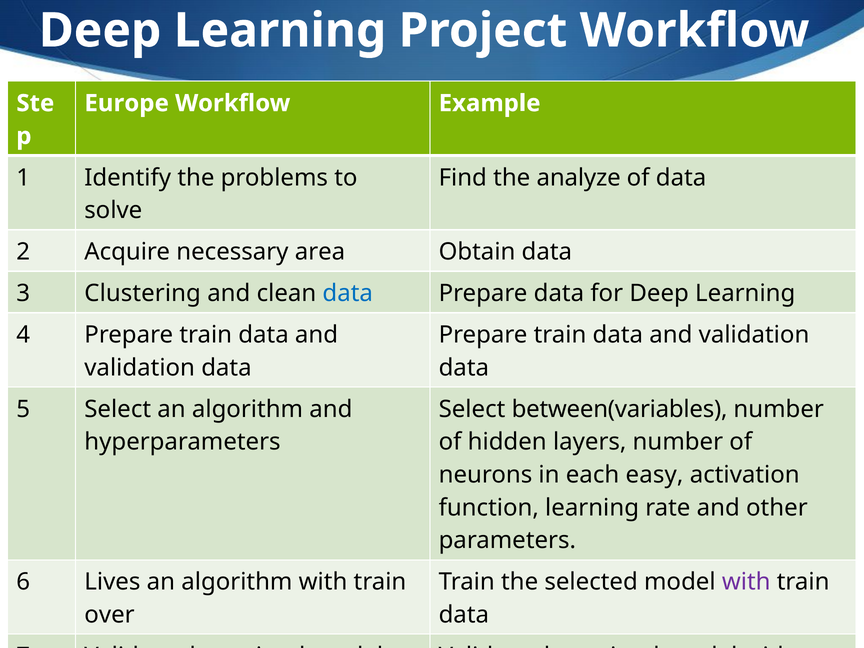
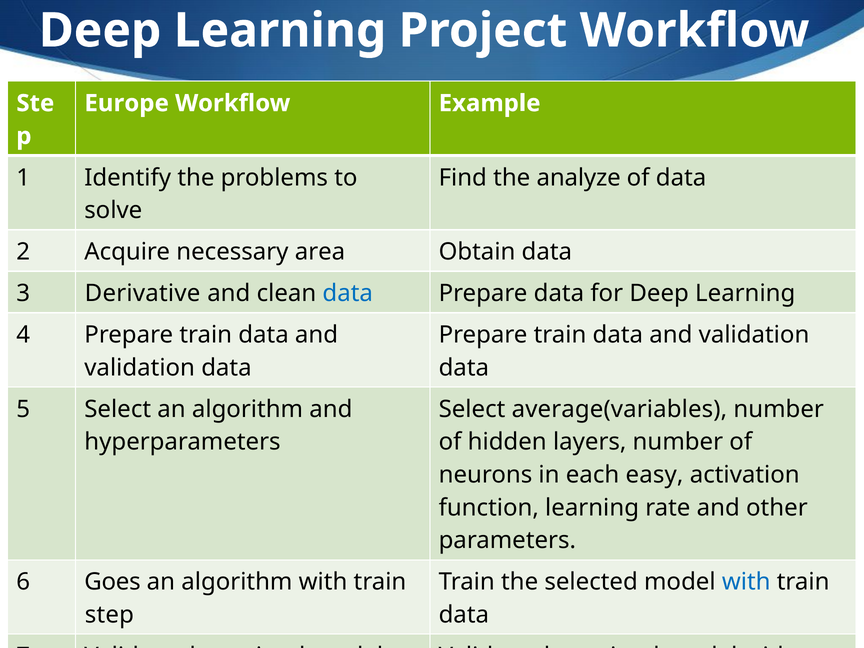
Clustering: Clustering -> Derivative (143, 293)
between(variables: between(variables -> average(variables (619, 409)
Lives: Lives -> Goes (113, 582)
with colour: purple -> blue (746, 582)
over: over -> step (109, 615)
